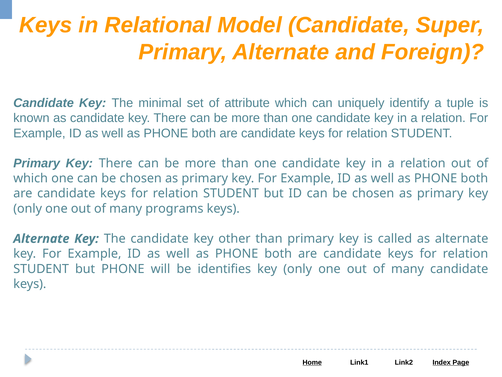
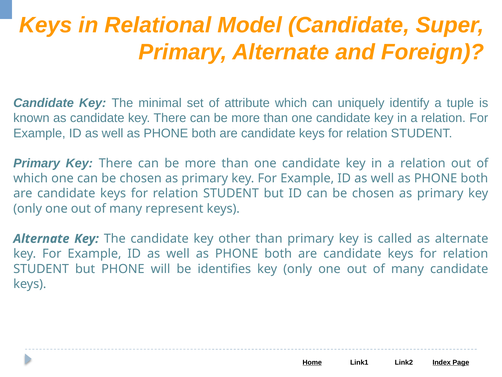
programs: programs -> represent (174, 208)
